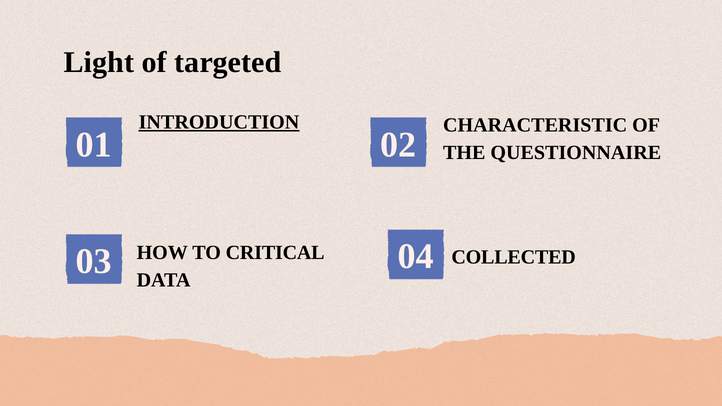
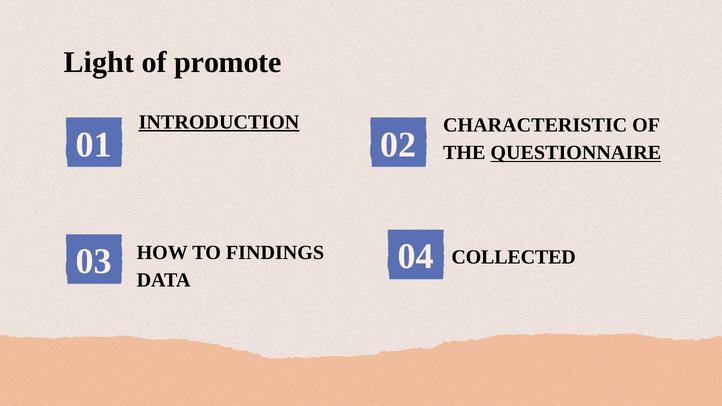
targeted: targeted -> promote (228, 63)
QUESTIONNAIRE underline: none -> present (576, 153)
CRITICAL: CRITICAL -> FINDINGS (275, 253)
